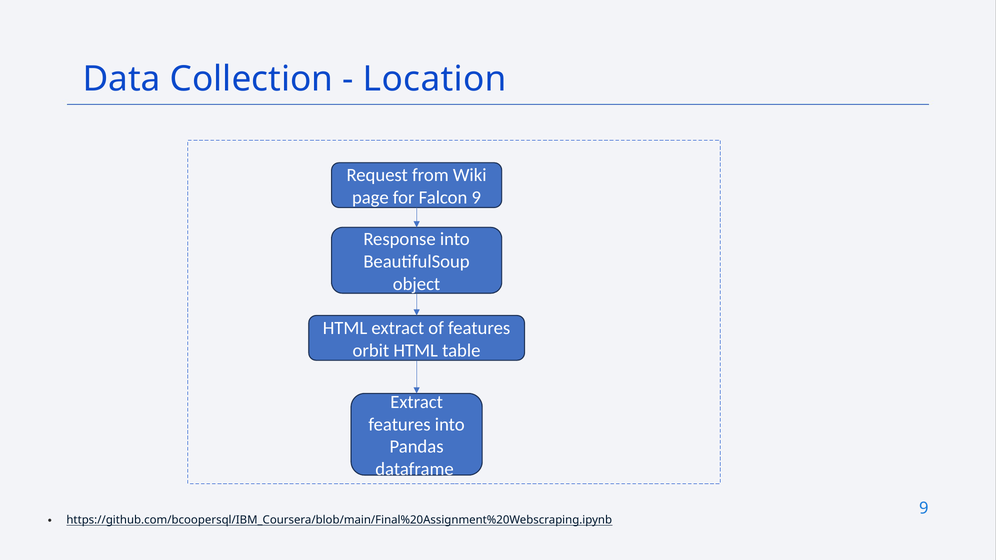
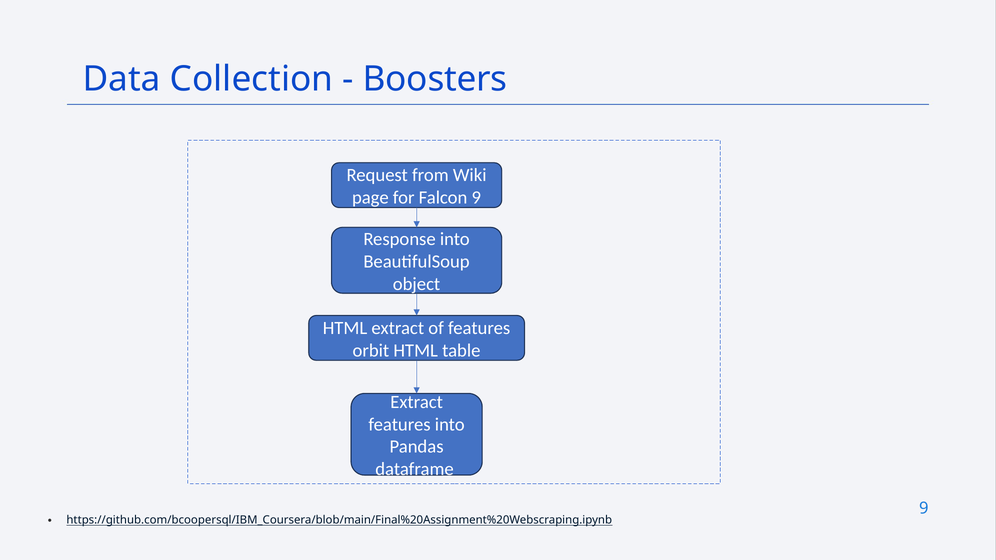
Location: Location -> Boosters (435, 79)
